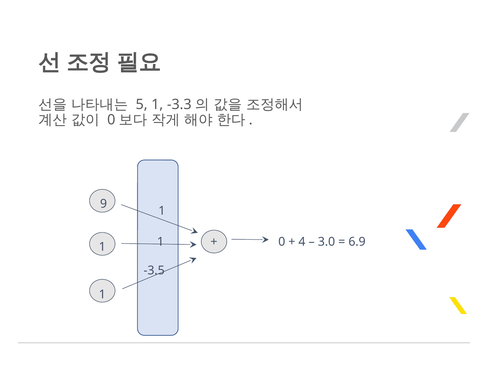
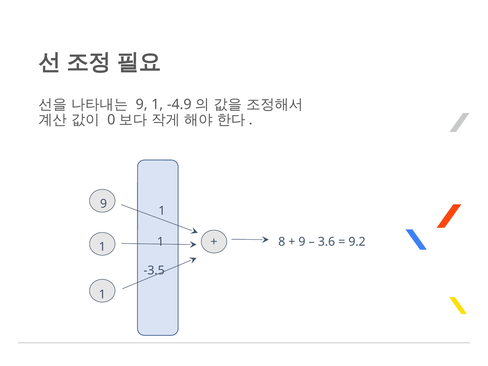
5: 5 -> 9 (142, 104)
-3.3: -3.3 -> -4.9 (179, 104)
0: 0 -> 8 (282, 242)
4: 4 -> 9 (302, 242)
3.0: 3.0 -> 3.6 (326, 242)
6.9: 6.9 -> 9.2 (357, 242)
